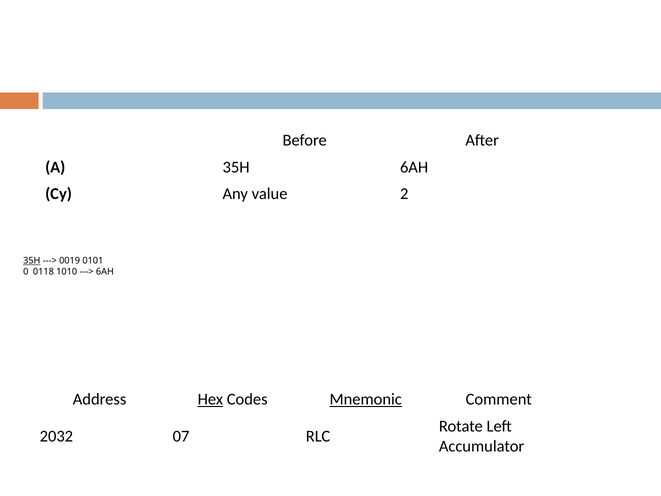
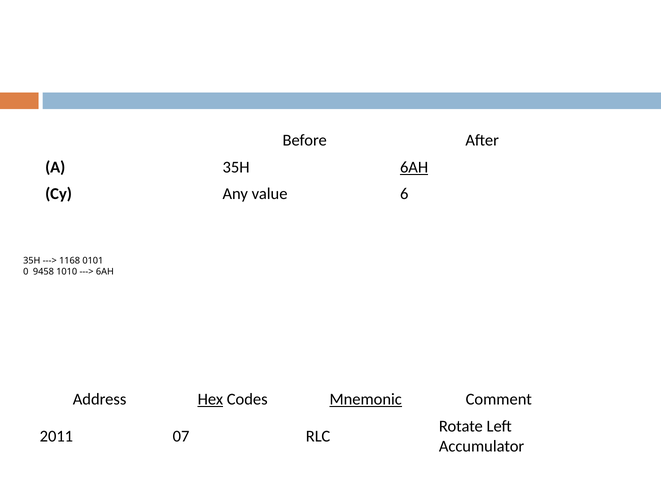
6AH underline: none -> present (414, 167)
2: 2 -> 6 (404, 194)
35H underline: present -> none (32, 261)
0019: 0019 -> 1168 (70, 261)
0118: 0118 -> 9458 (43, 272)
2032: 2032 -> 2011 (56, 436)
